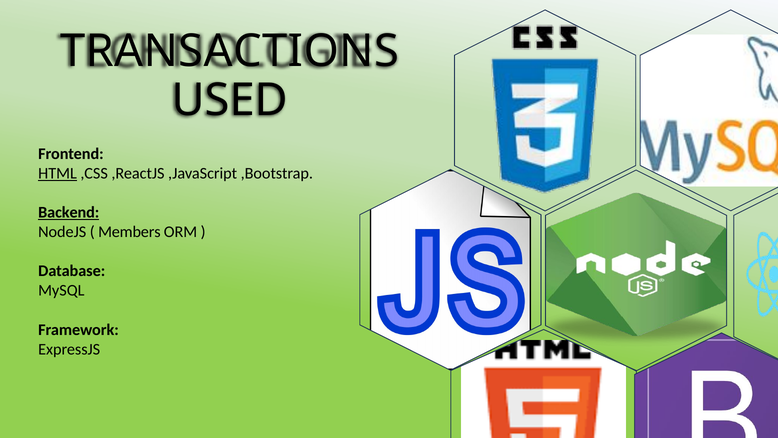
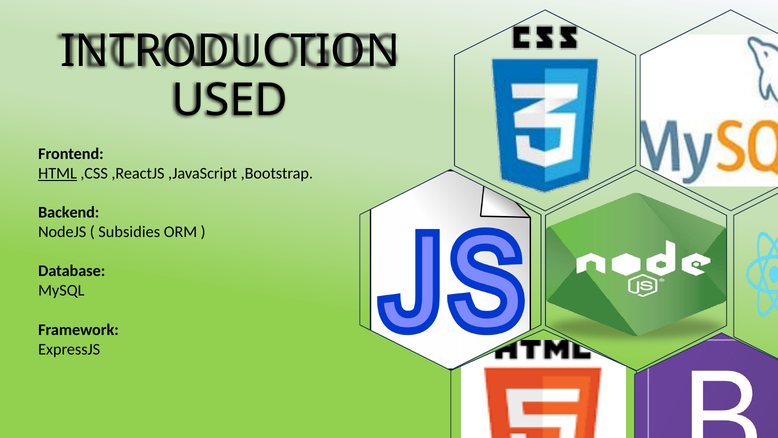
TRANSACTIONS: TRANSACTIONS -> INTRODUCTION (230, 51)
Backend underline: present -> none (69, 212)
Members: Members -> Subsidies (129, 232)
